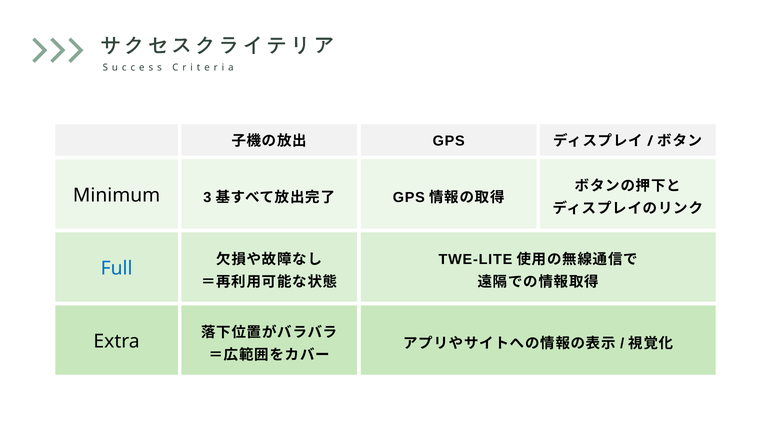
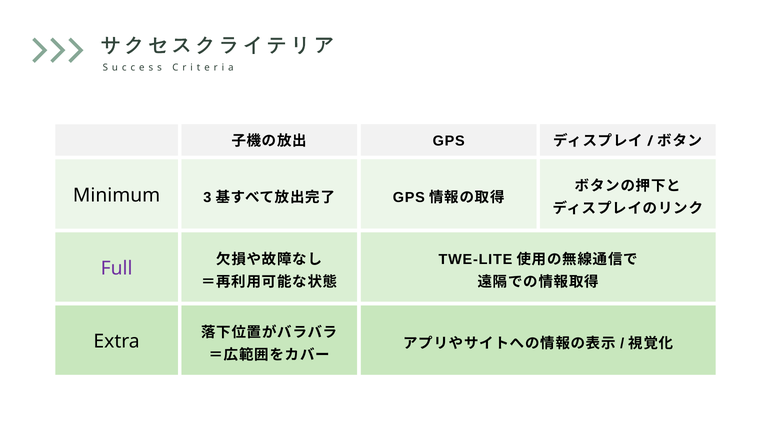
Full colour: blue -> purple (117, 269)
